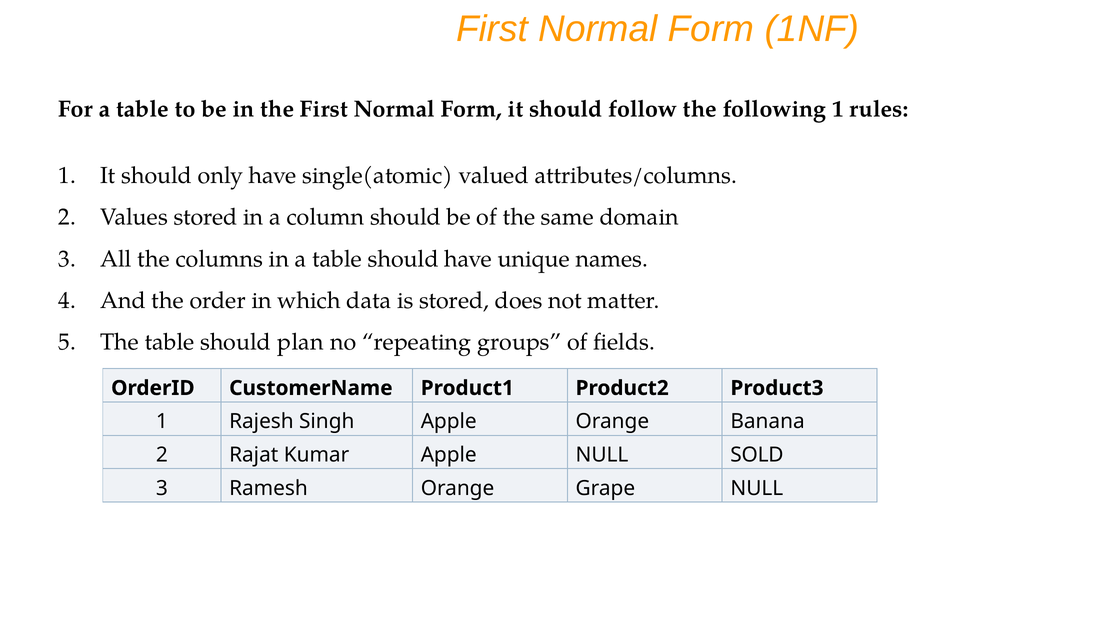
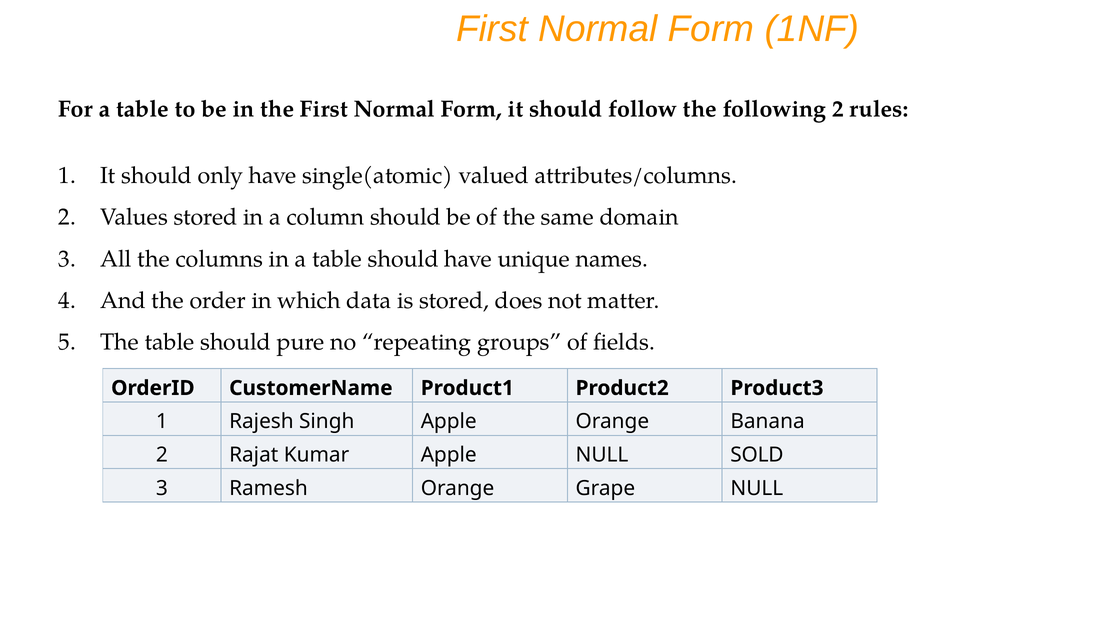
following 1: 1 -> 2 (838, 109)
plan: plan -> pure (301, 342)
